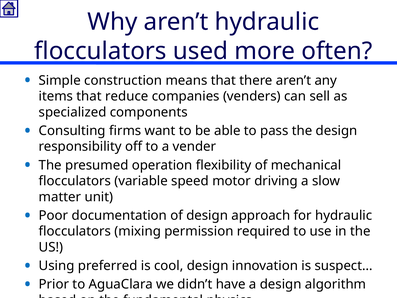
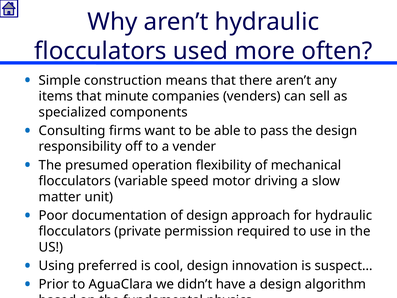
reduce: reduce -> minute (127, 96)
mixing: mixing -> private (138, 231)
